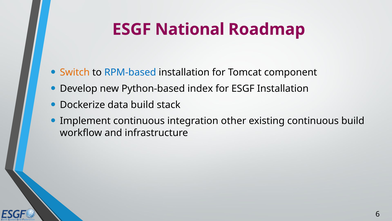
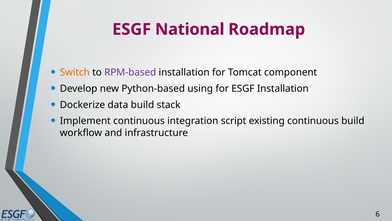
RPM-based colour: blue -> purple (130, 72)
index: index -> using (200, 88)
other: other -> script (234, 121)
